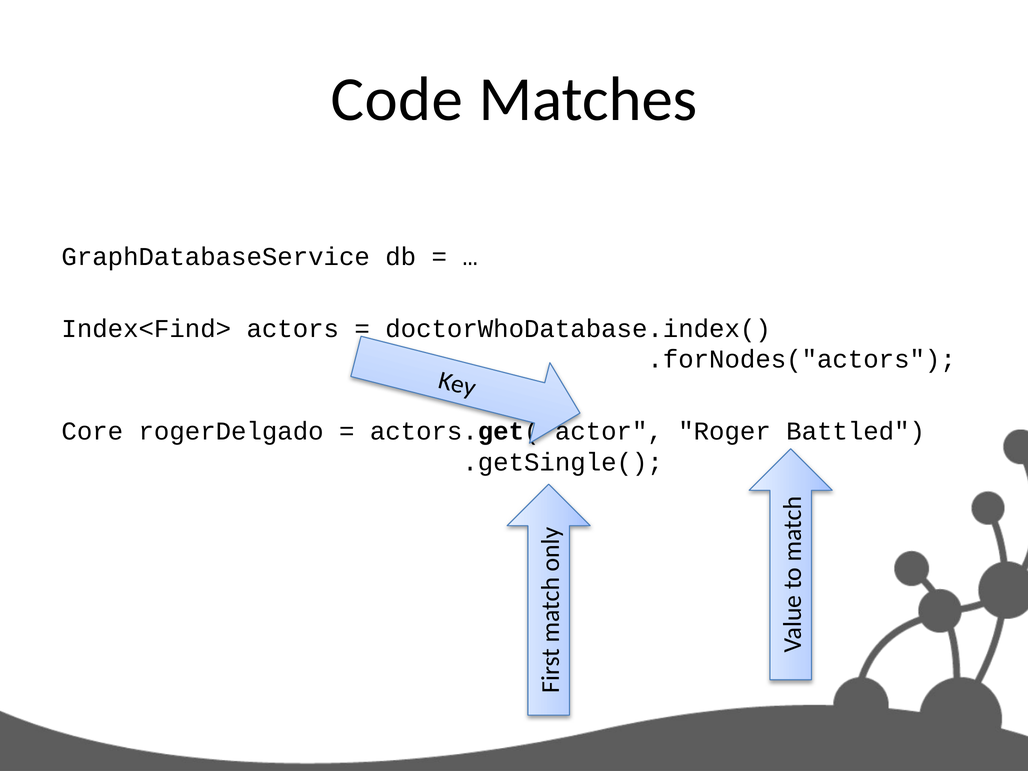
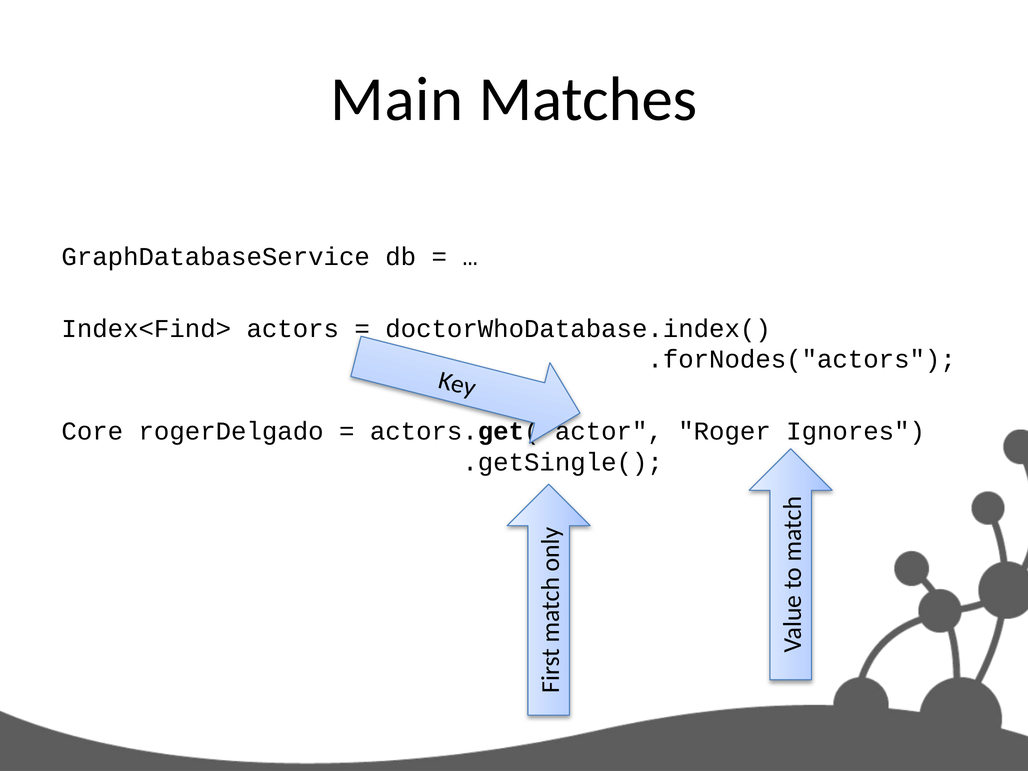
Code: Code -> Main (397, 100)
Battled: Battled -> Ignores (856, 431)
